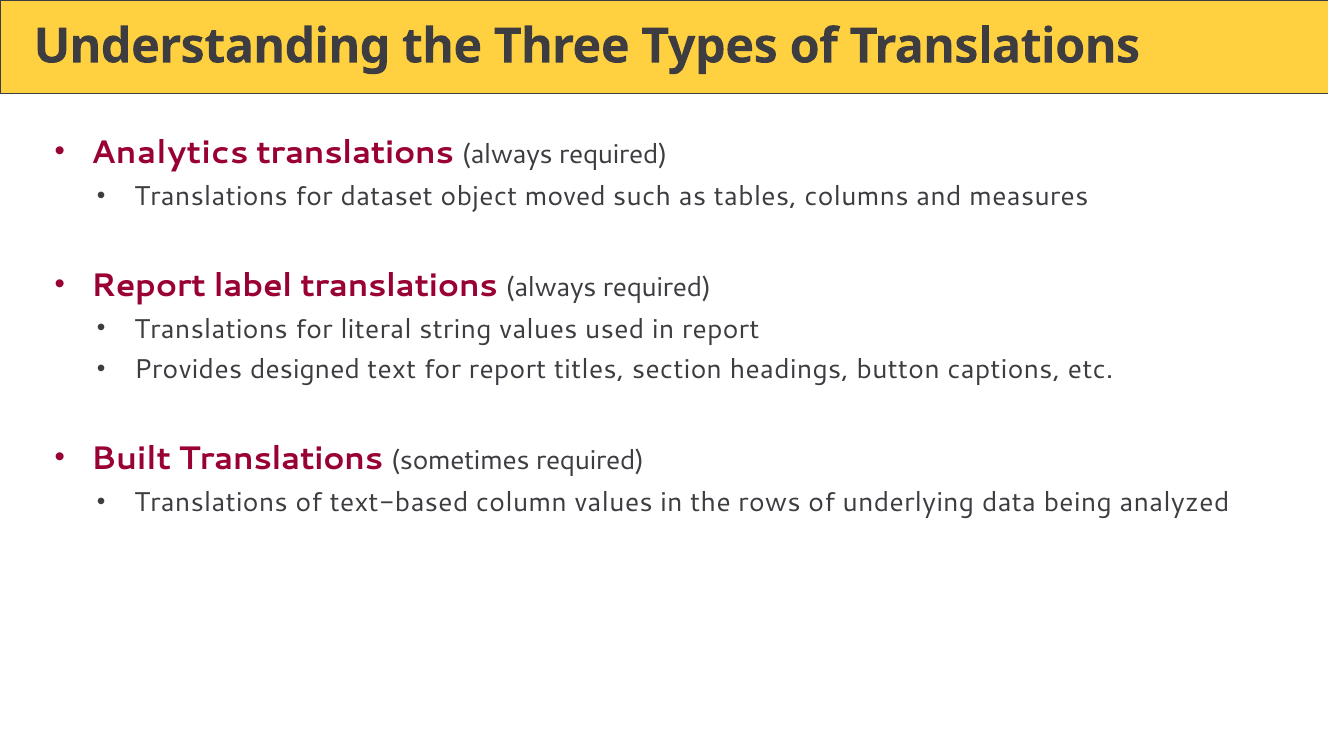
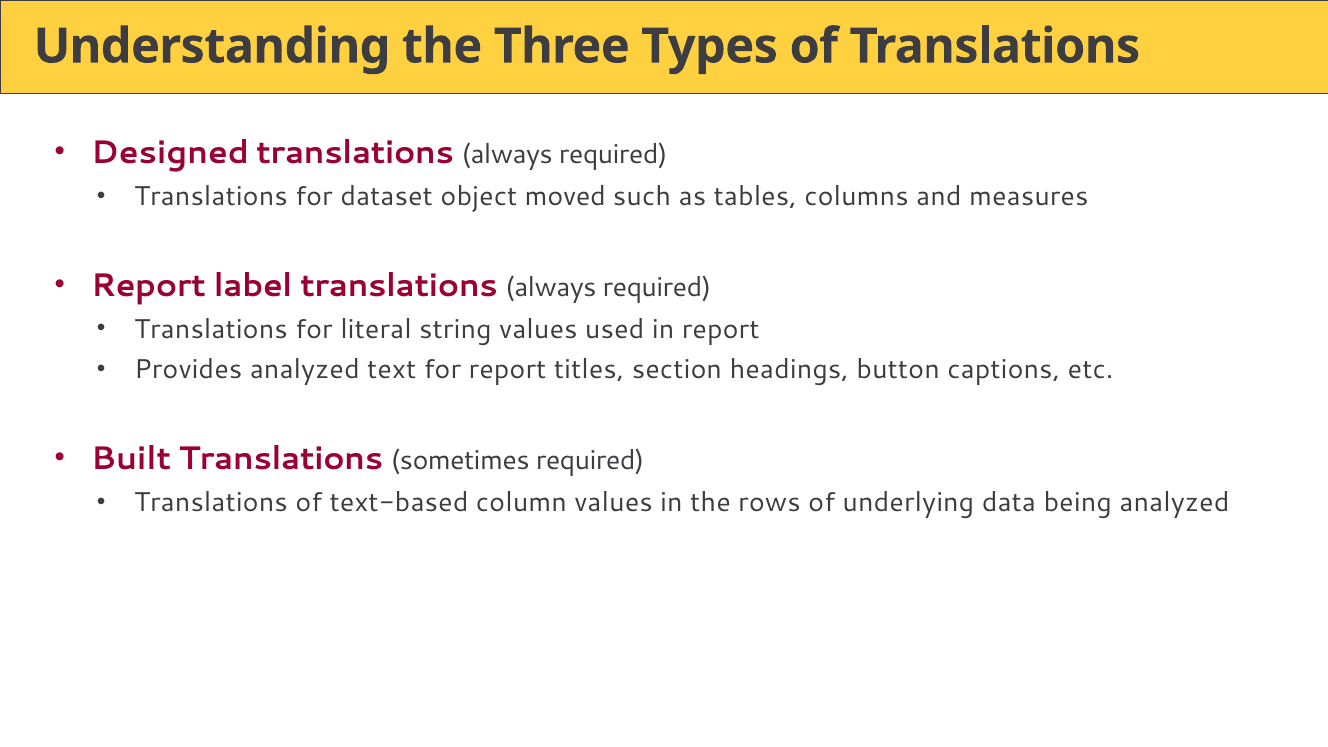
Analytics: Analytics -> Designed (170, 153)
Provides designed: designed -> analyzed (305, 370)
